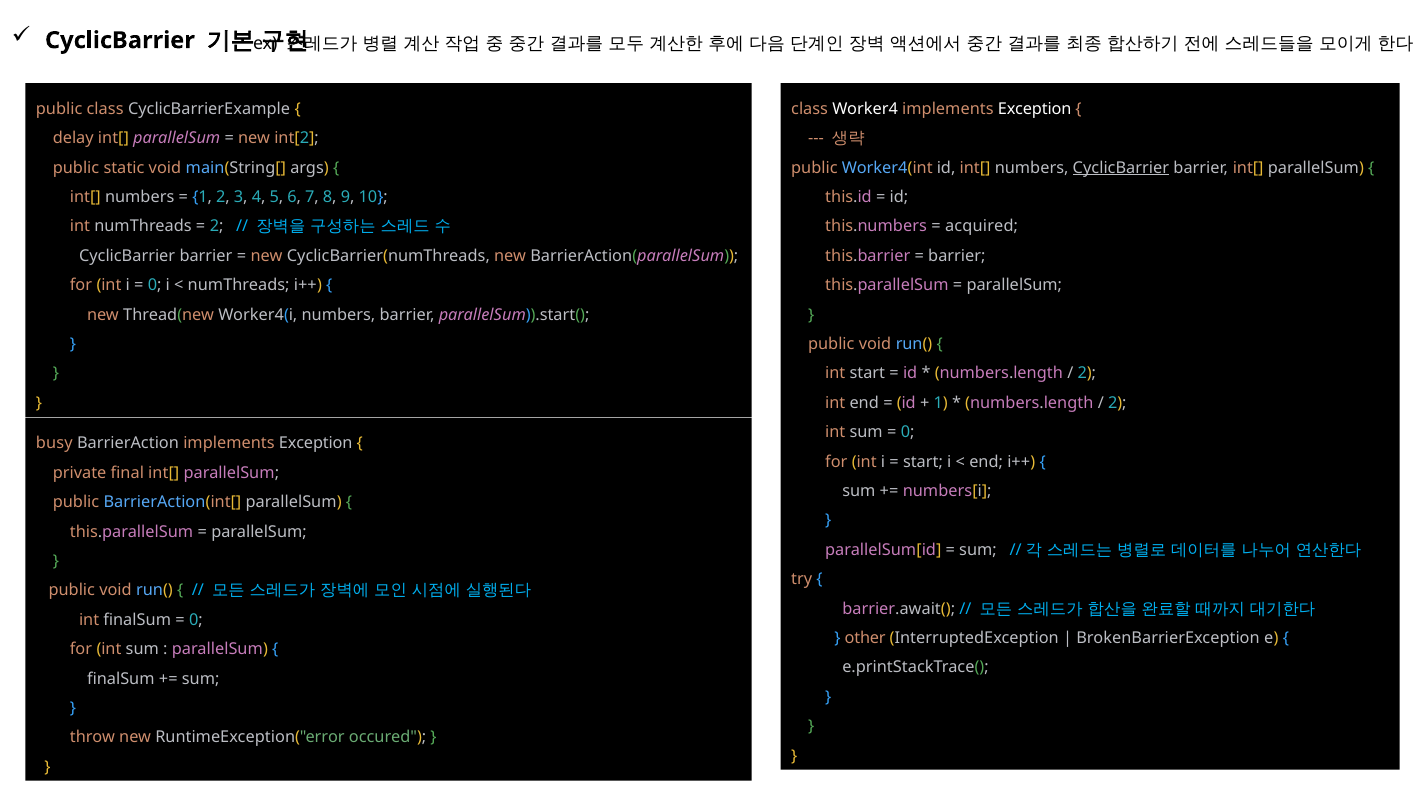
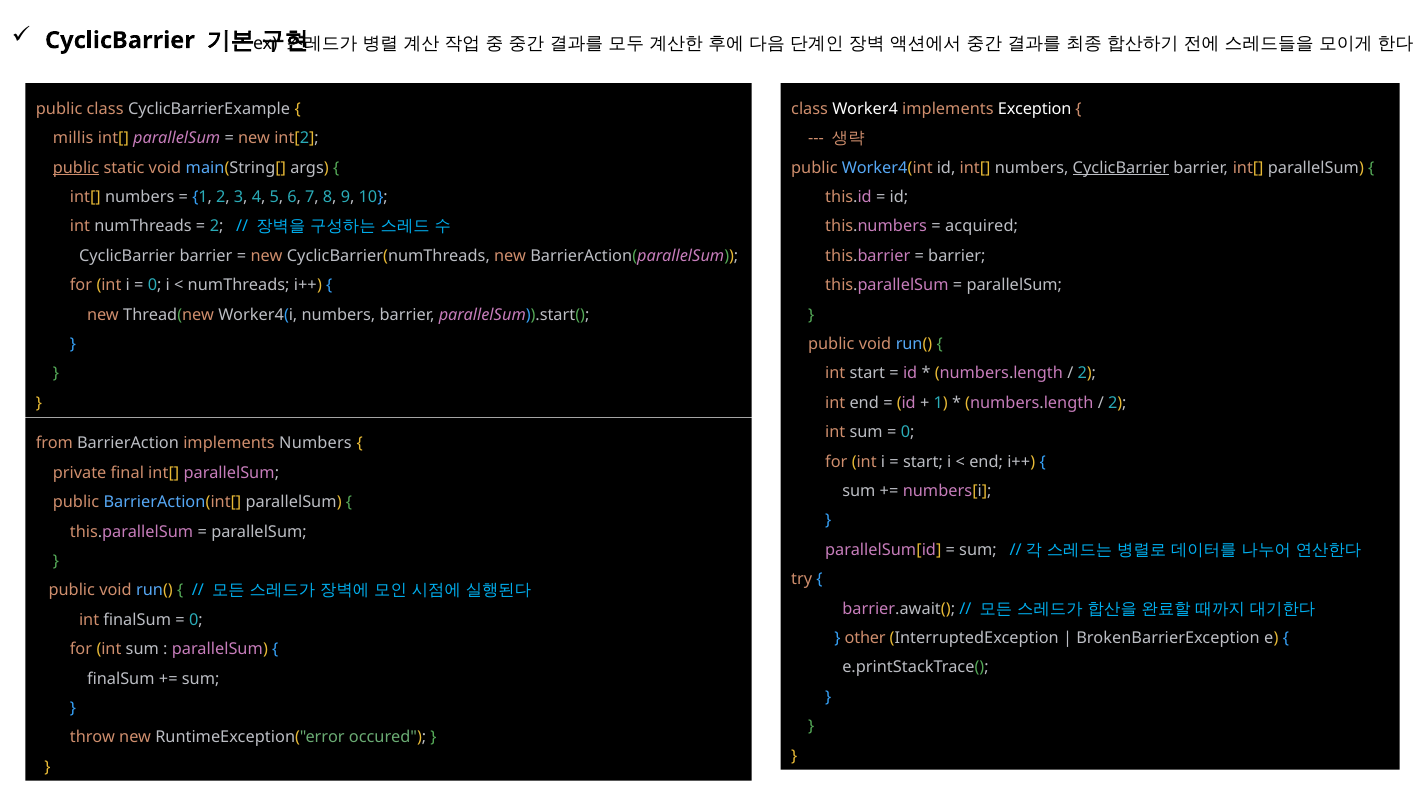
delay: delay -> millis (73, 139)
public underline: none -> present (76, 168)
busy: busy -> from (54, 444)
BarrierAction implements Exception: Exception -> Numbers (316, 444)
